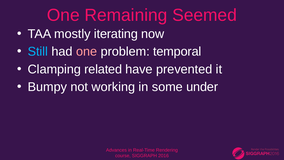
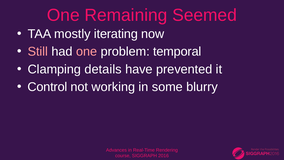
Still colour: light blue -> pink (38, 52)
related: related -> details (103, 69)
Bumpy: Bumpy -> Control (47, 87)
under: under -> blurry (202, 87)
